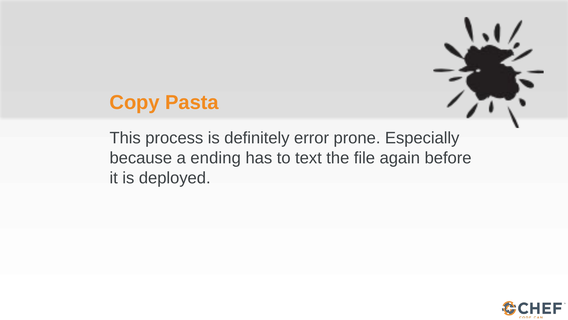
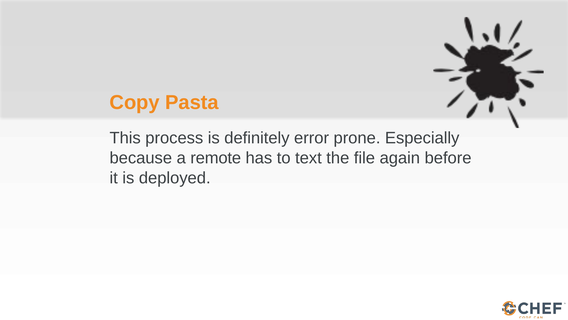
ending: ending -> remote (216, 158)
